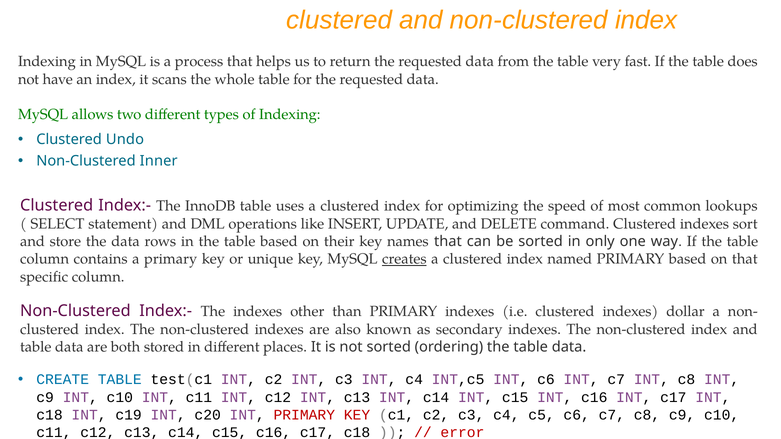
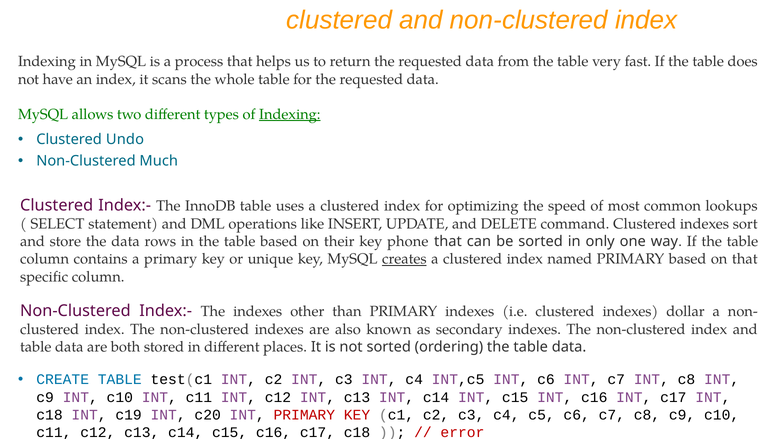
Indexing underline: none -> present (290, 114)
Inner: Inner -> Much (159, 161)
names: names -> phone (408, 242)
